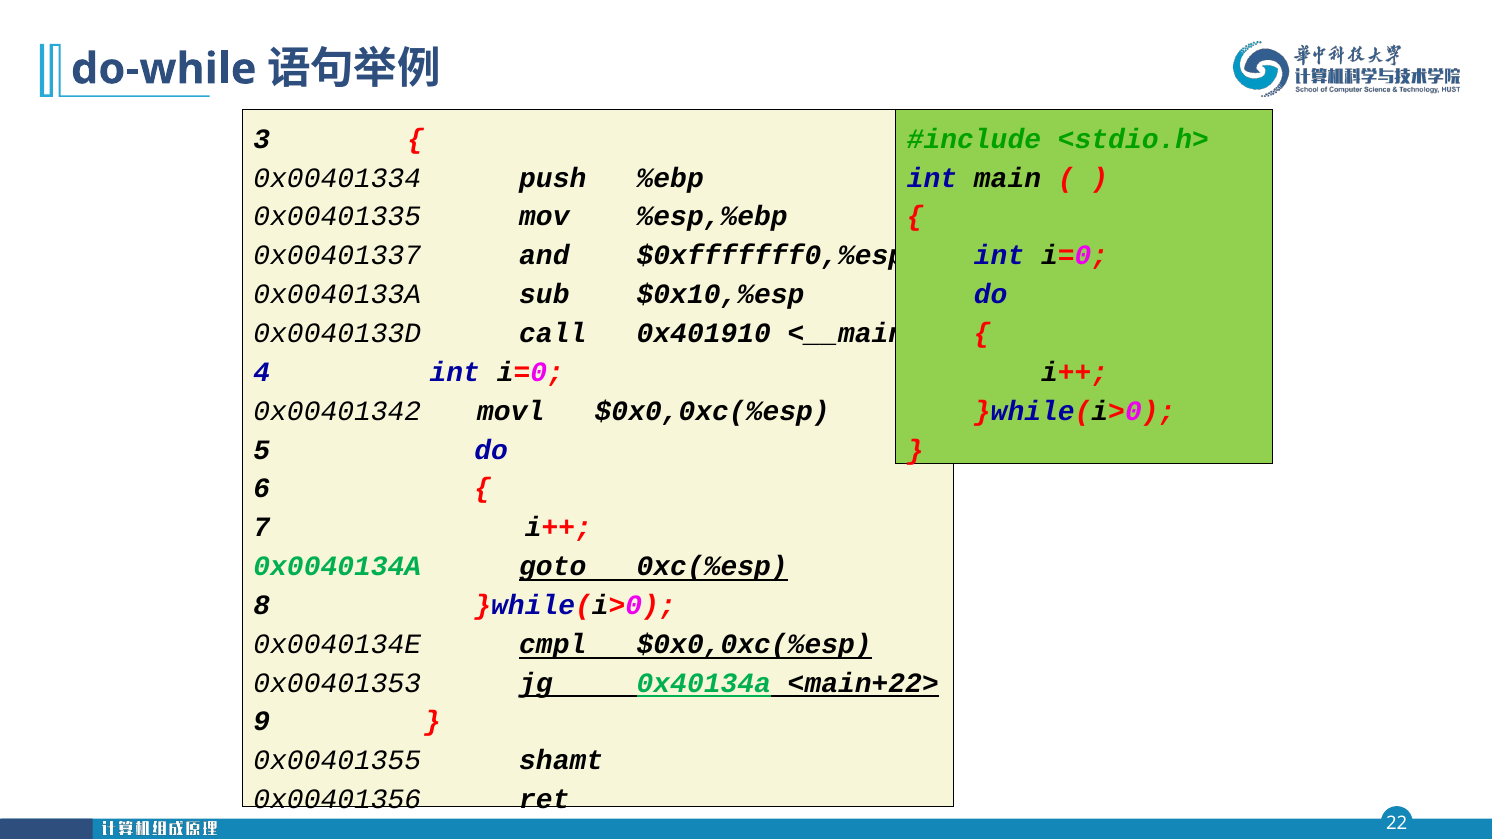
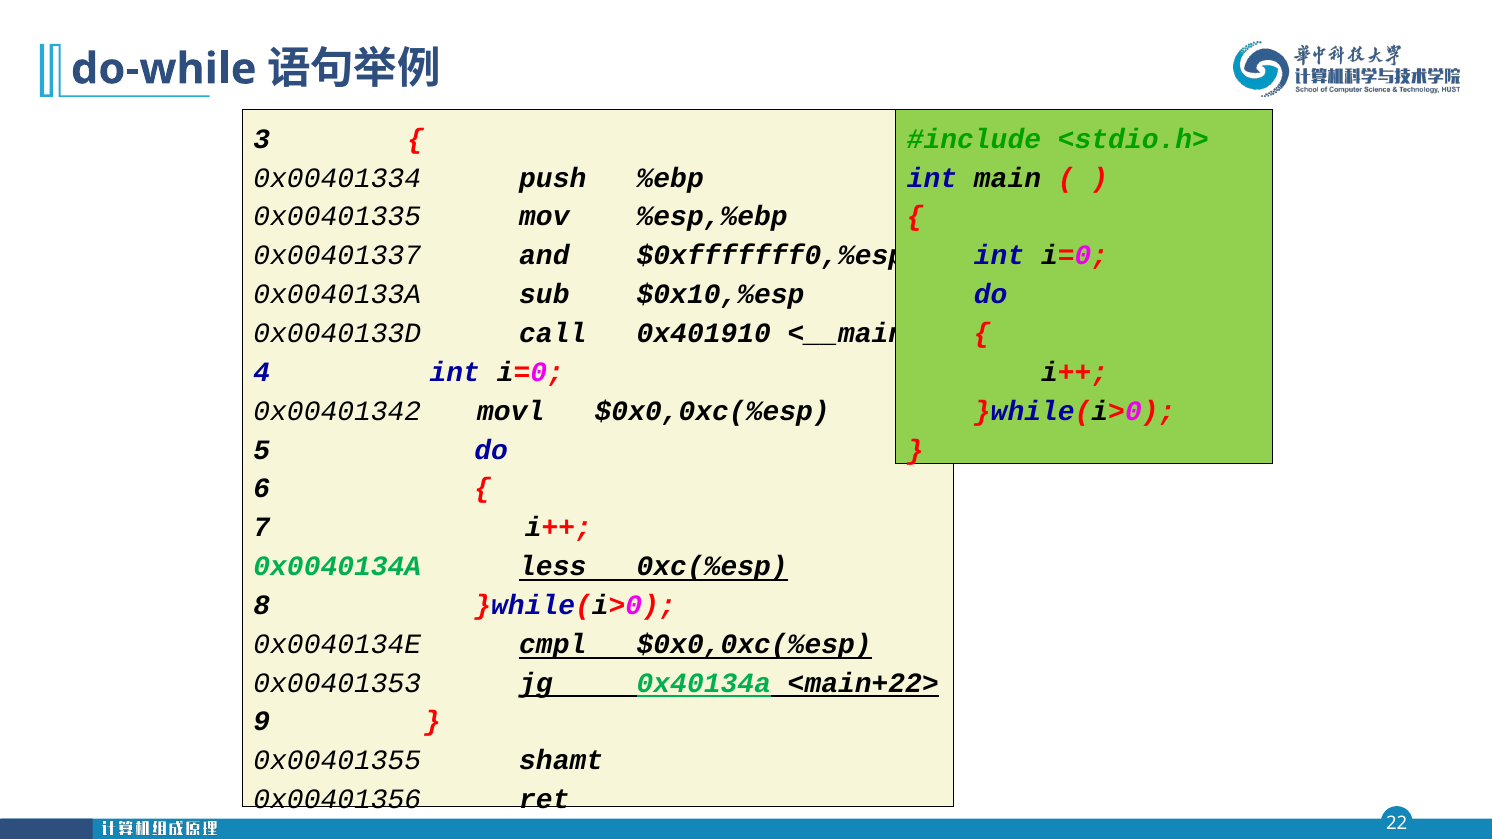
goto: goto -> less (553, 566)
